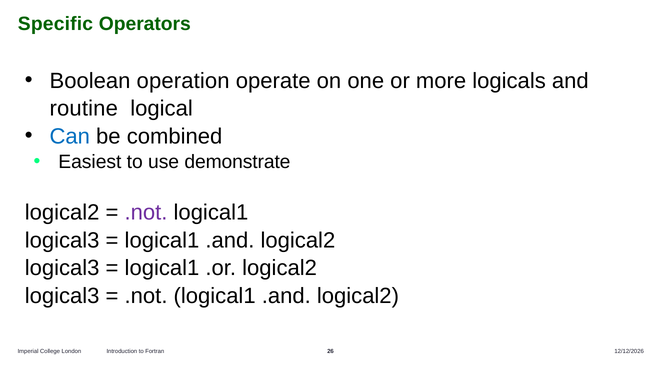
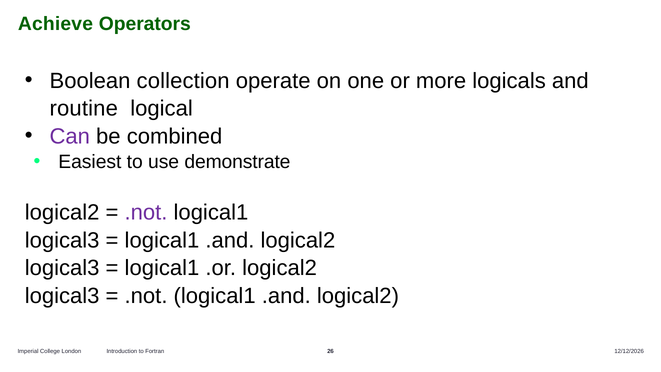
Specific: Specific -> Achieve (55, 24)
operation: operation -> collection (183, 81)
Can colour: blue -> purple (70, 136)
